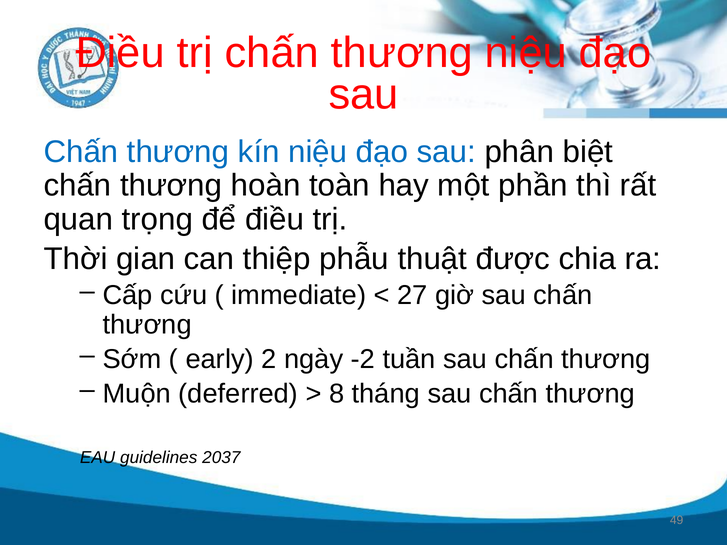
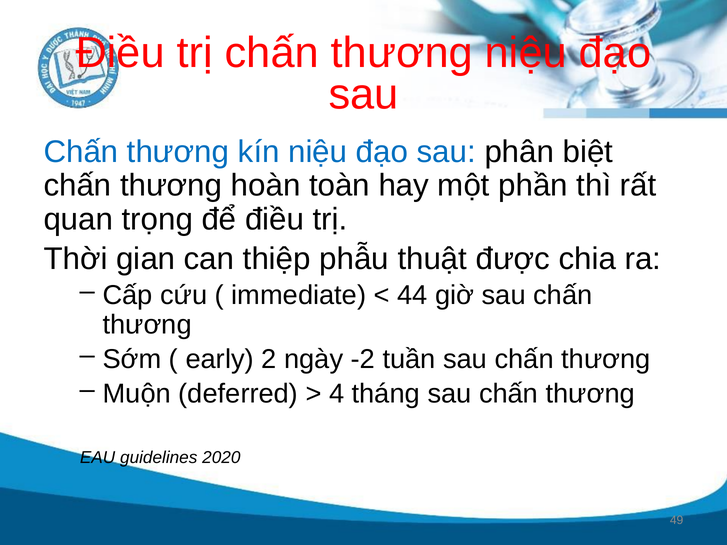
27: 27 -> 44 (412, 295)
8: 8 -> 4 (337, 394)
2037: 2037 -> 2020 (221, 458)
